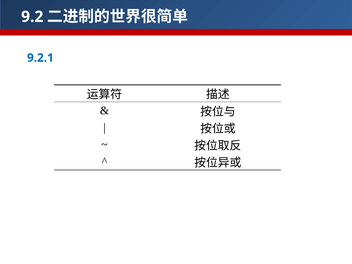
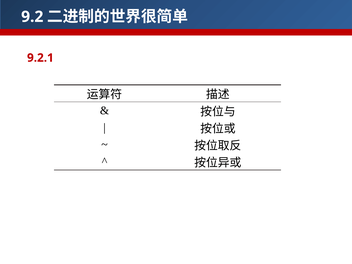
9.2.1 colour: blue -> red (40, 58)
